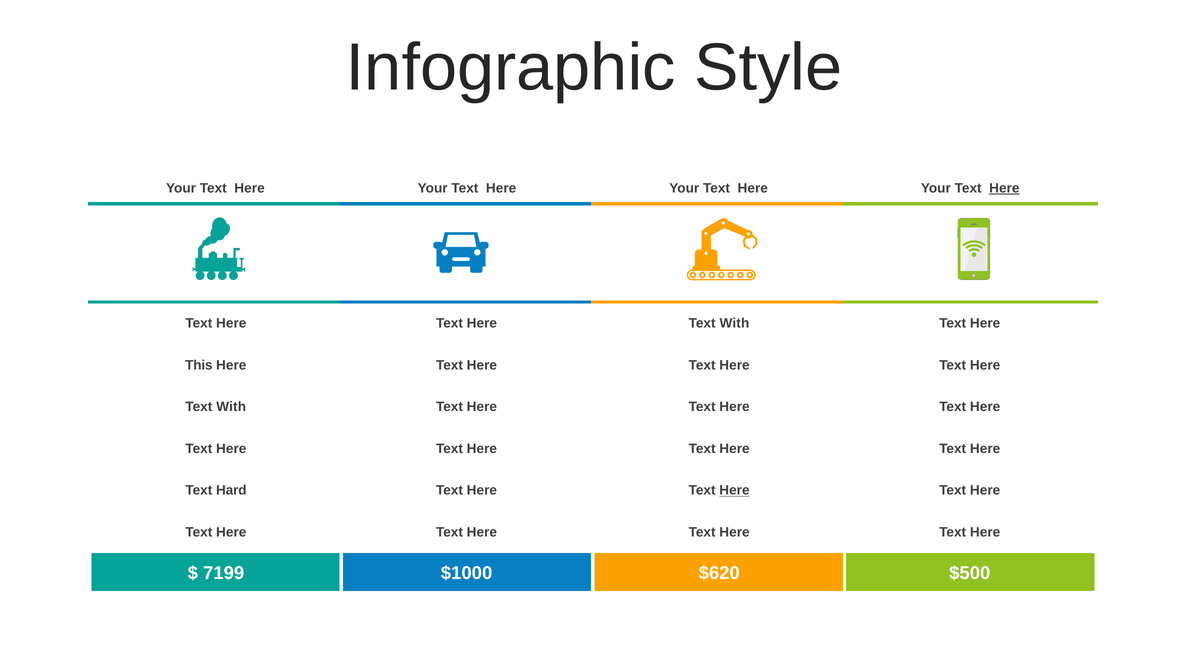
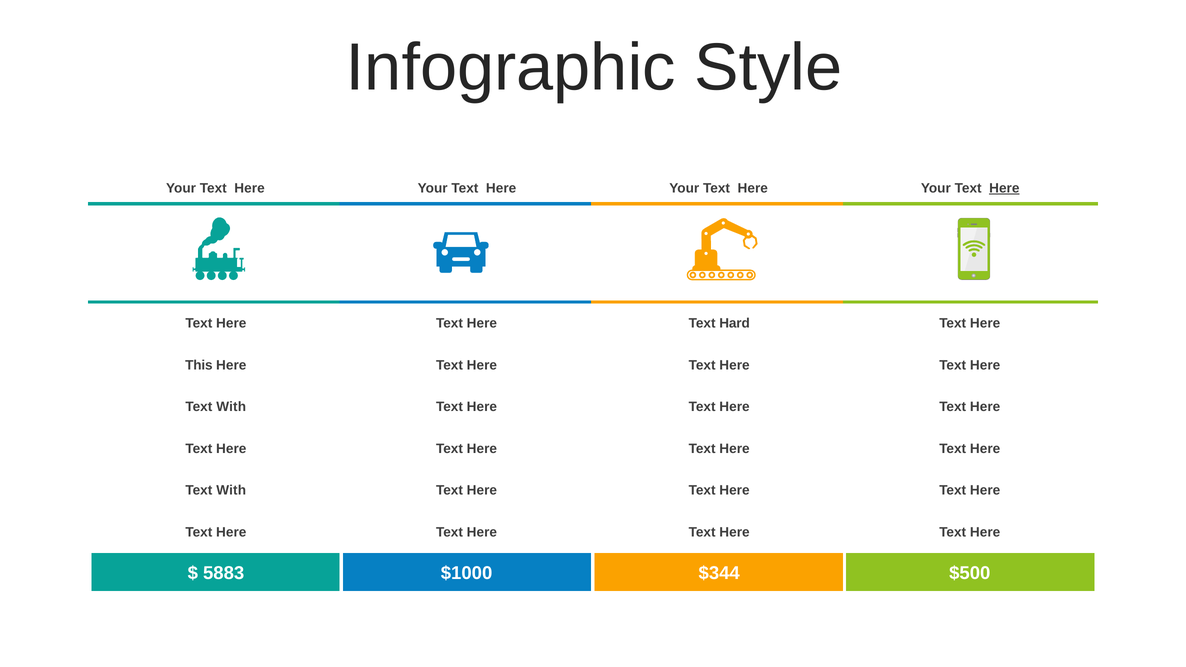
With: With -> Hard (735, 323)
Hard: Hard -> With (231, 491)
Here underline: present -> none (734, 491)
7199: 7199 -> 5883 (224, 573)
$620: $620 -> $344 (719, 573)
